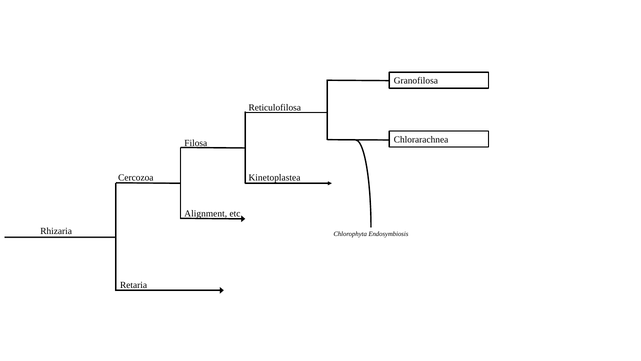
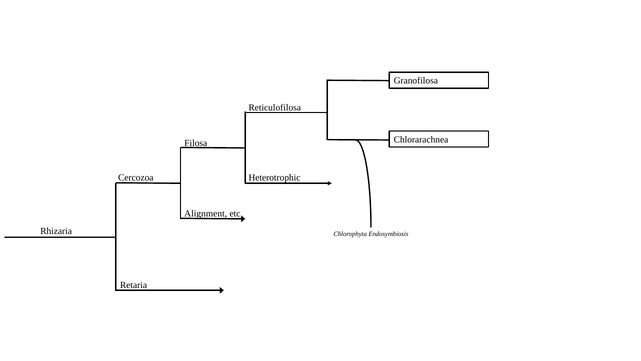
Kinetoplastea: Kinetoplastea -> Heterotrophic (275, 177)
